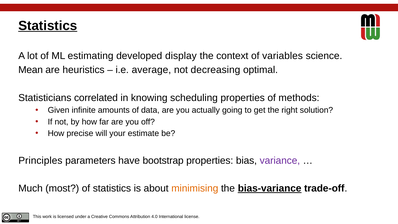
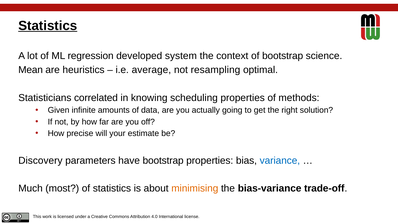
estimating: estimating -> regression (91, 56)
display: display -> system (181, 56)
of variables: variables -> bootstrap (283, 56)
decreasing: decreasing -> resampling (215, 70)
Principles: Principles -> Discovery (40, 160)
variance colour: purple -> blue (280, 160)
bias-variance underline: present -> none (270, 188)
